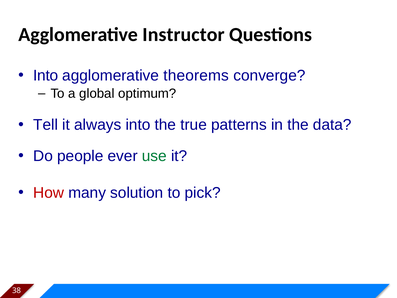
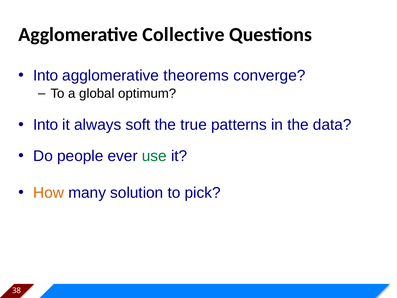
Instructor: Instructor -> Collective (183, 35)
Tell: Tell -> Into (46, 125)
always into: into -> soft (138, 125)
How colour: red -> orange (49, 193)
